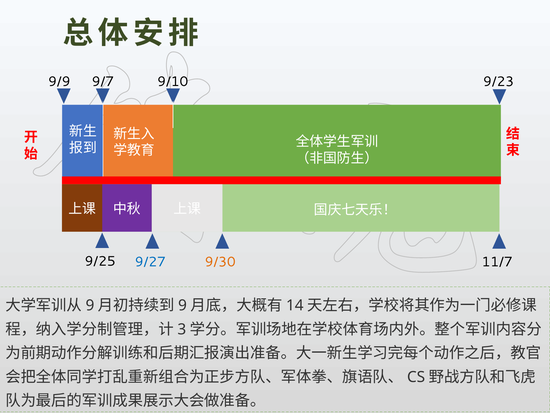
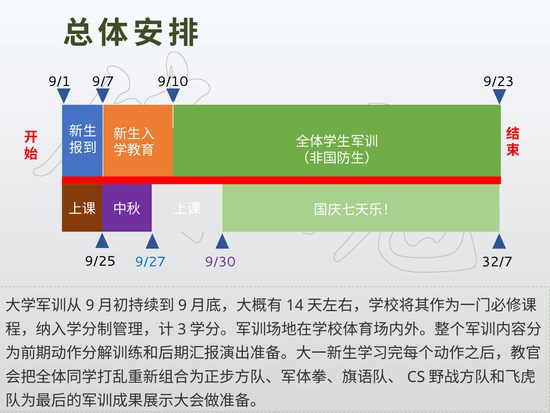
9/9: 9/9 -> 9/1 (59, 82)
9/30 colour: orange -> purple (220, 262)
11/7: 11/7 -> 32/7 (497, 262)
